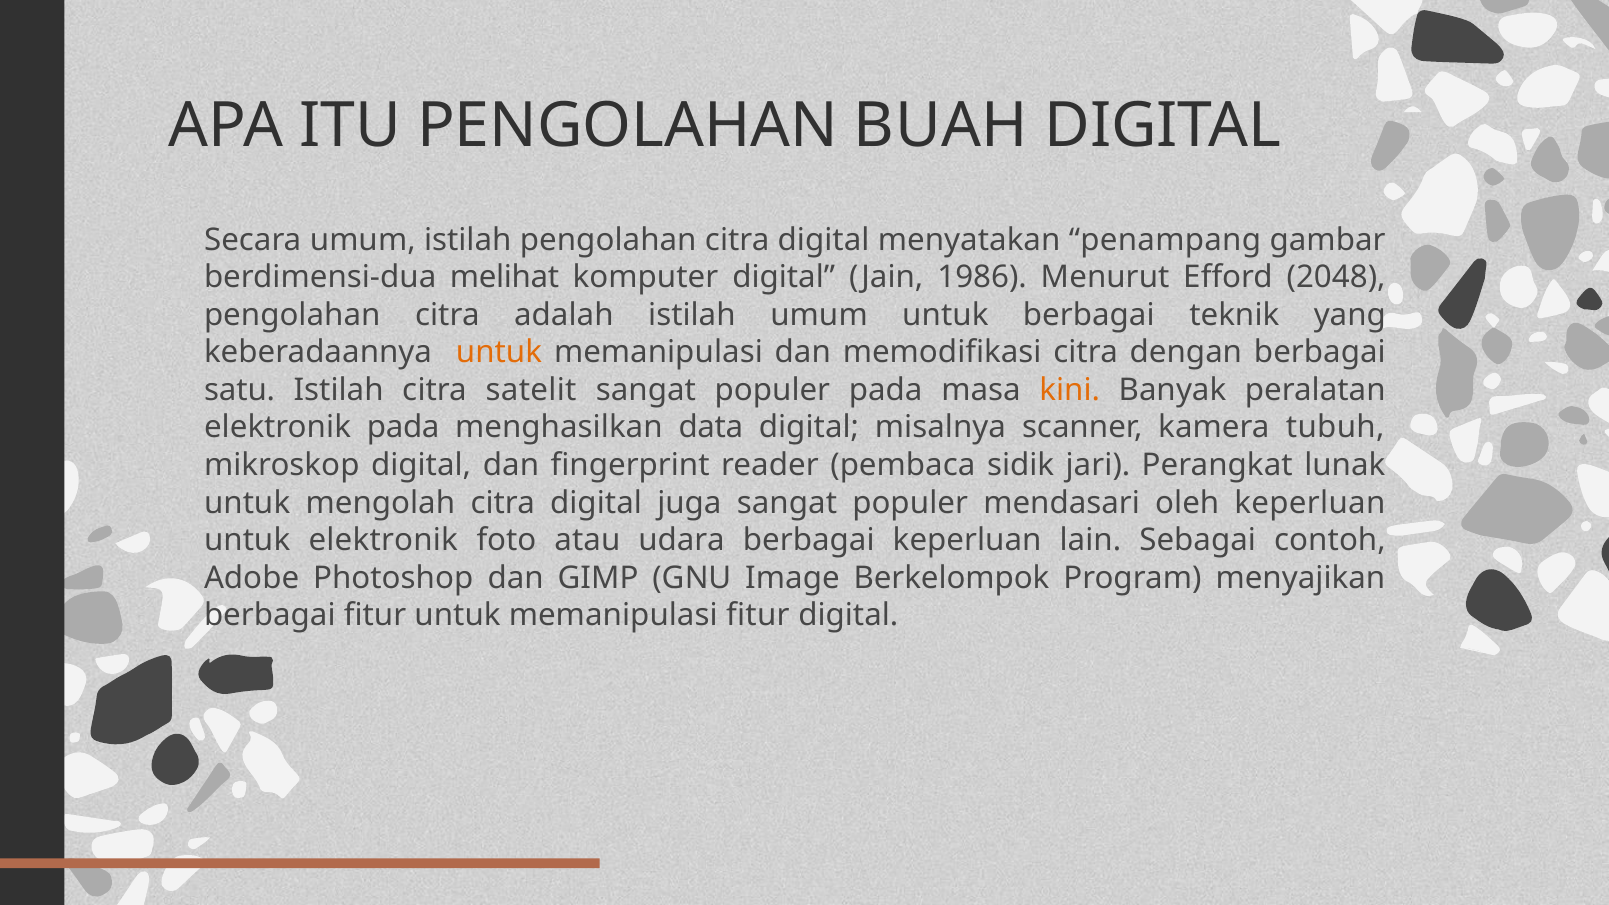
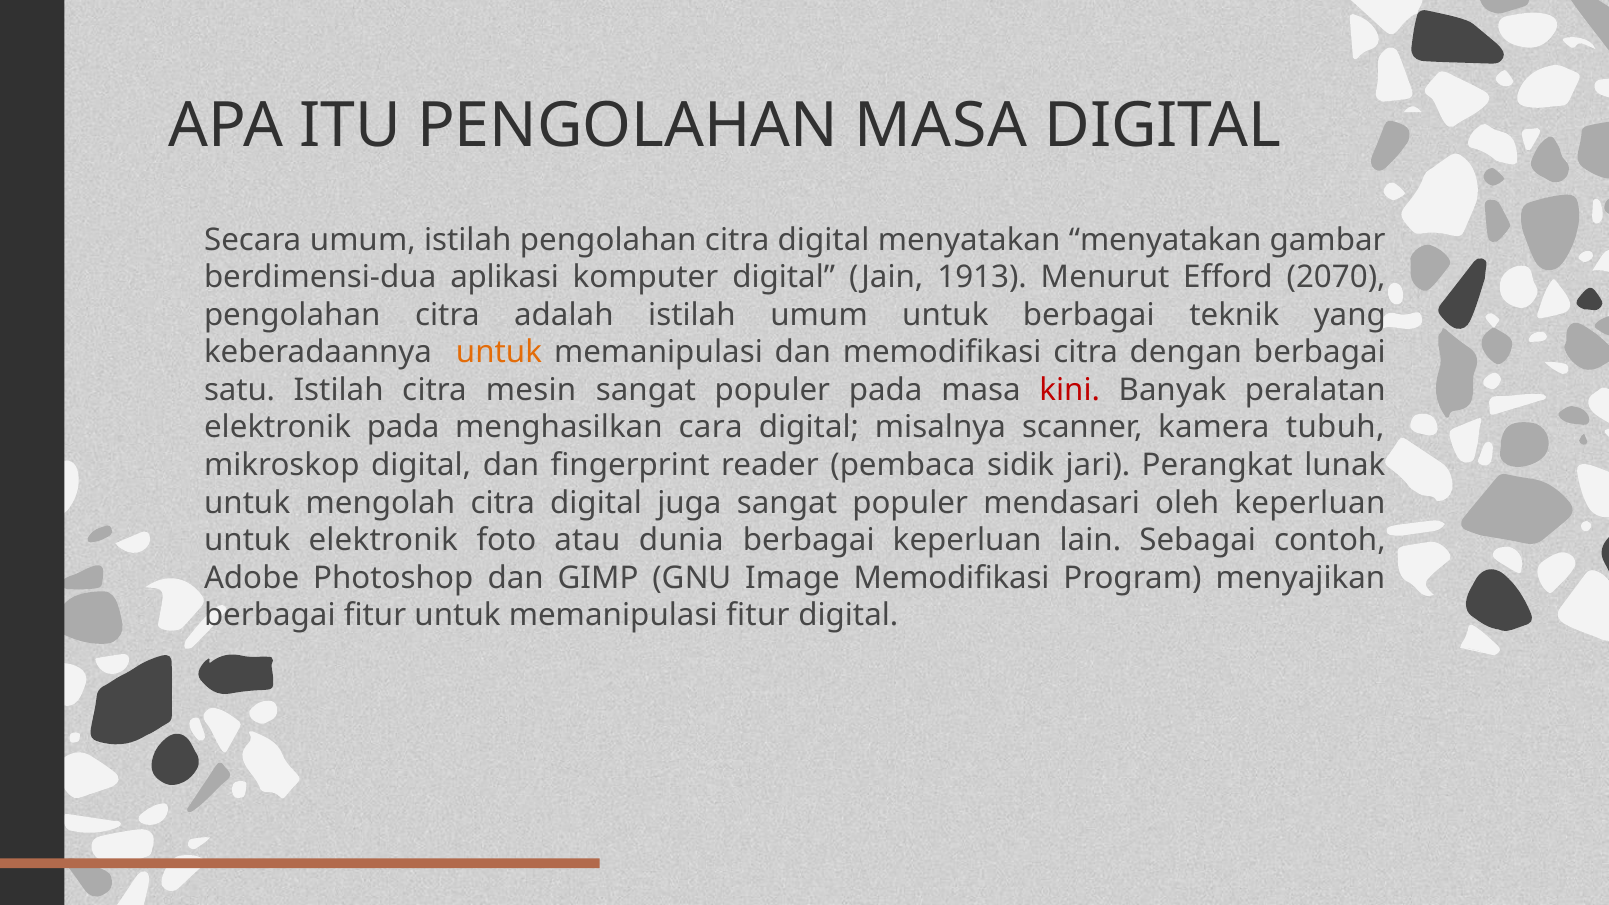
PENGOLAHAN BUAH: BUAH -> MASA (941, 126)
menyatakan penampang: penampang -> menyatakan (1165, 240)
melihat: melihat -> aplikasi (505, 277)
1986: 1986 -> 1913 (982, 277)
2048: 2048 -> 2070 (1336, 277)
satelit: satelit -> mesin (531, 390)
kini colour: orange -> red (1070, 390)
data: data -> cara (711, 428)
udara: udara -> dunia (681, 540)
Image Berkelompok: Berkelompok -> Memodifikasi (952, 578)
